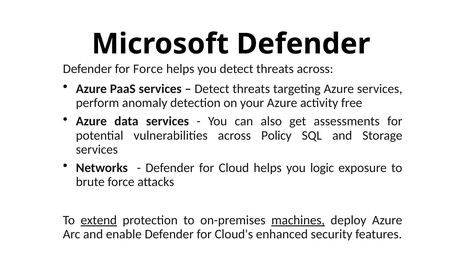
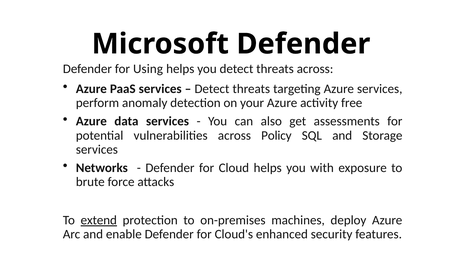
for Force: Force -> Using (148, 69)
logic: logic -> with (322, 168)
machines underline: present -> none (298, 220)
